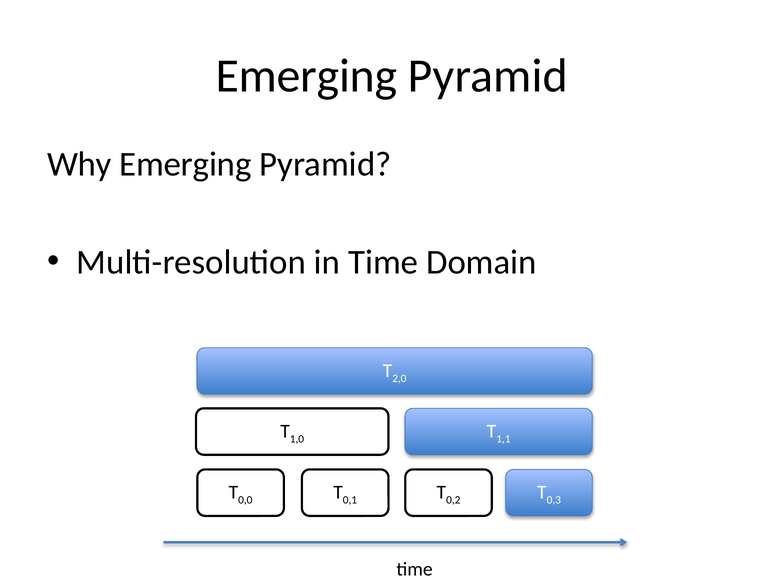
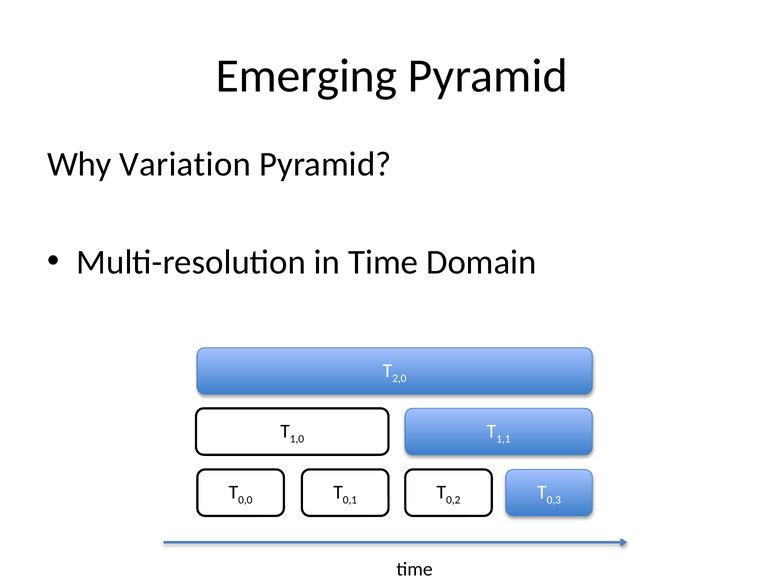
Why Emerging: Emerging -> Variation (185, 164)
